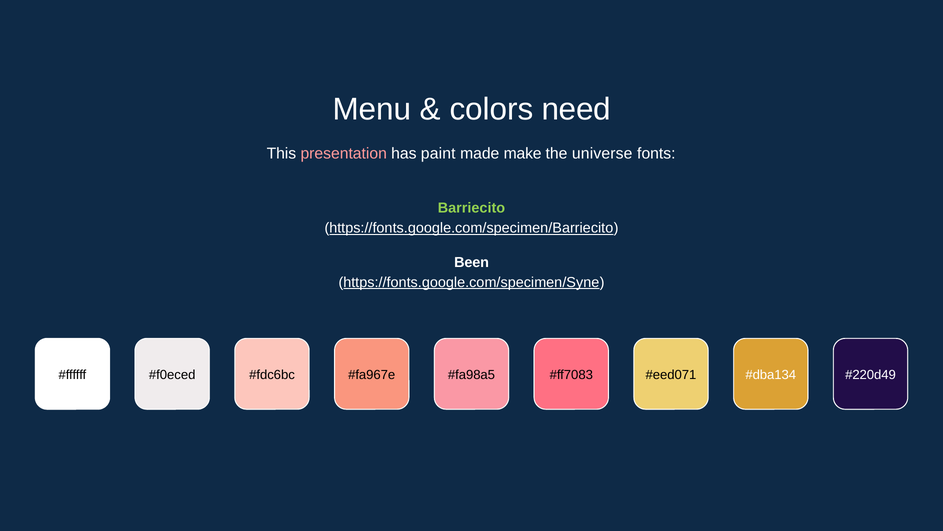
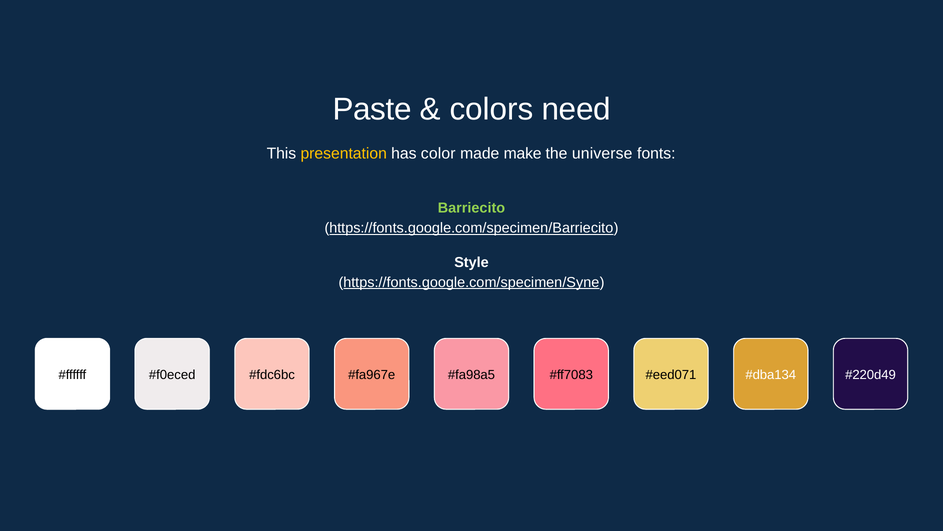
Menu: Menu -> Paste (372, 109)
presentation colour: pink -> yellow (344, 153)
paint: paint -> color (438, 153)
Been: Been -> Style (471, 262)
